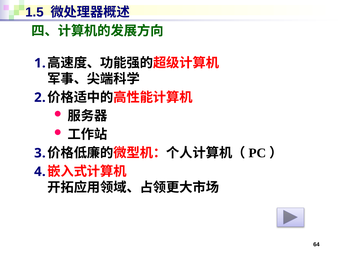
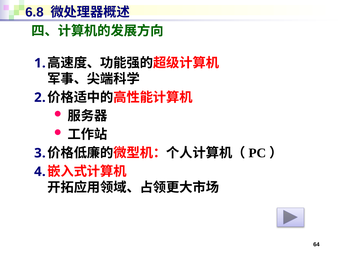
1.5: 1.5 -> 6.8 (35, 12)
